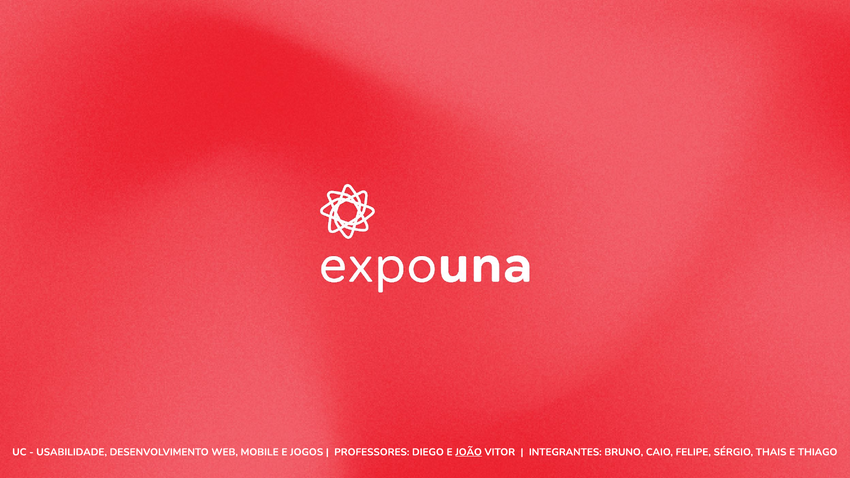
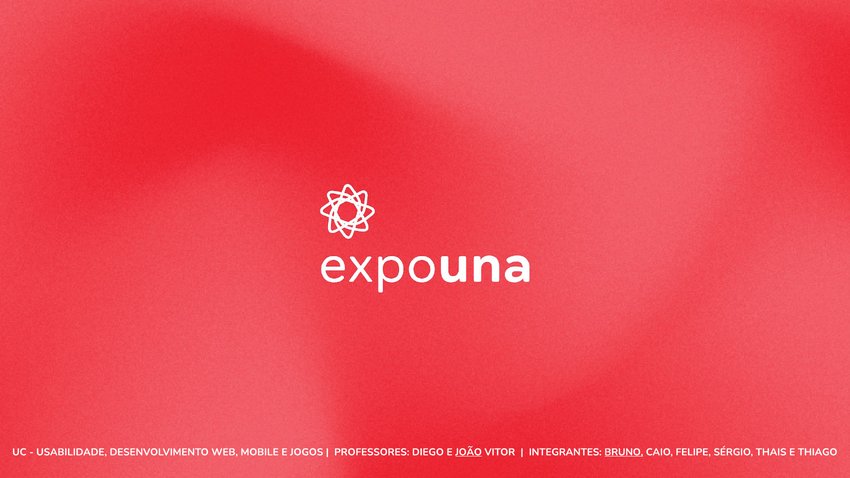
BRUNO underline: none -> present (624, 452)
